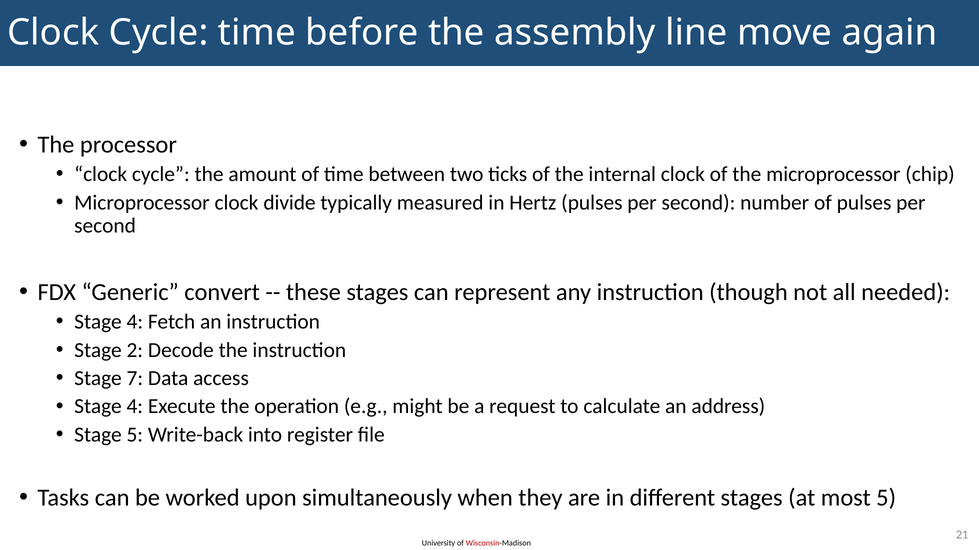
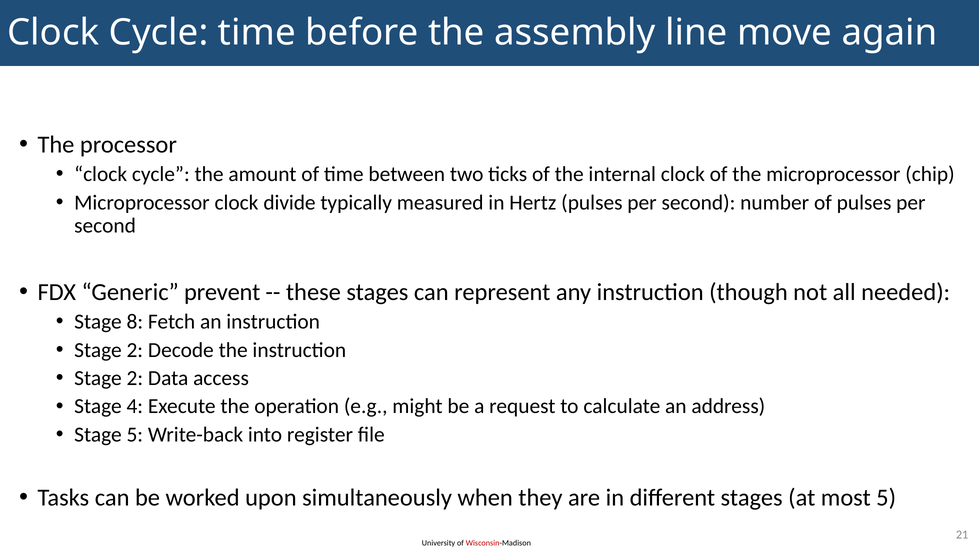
convert: convert -> prevent (222, 292)
4: 4 -> 8 (135, 322)
7: 7 -> 2 (135, 379)
